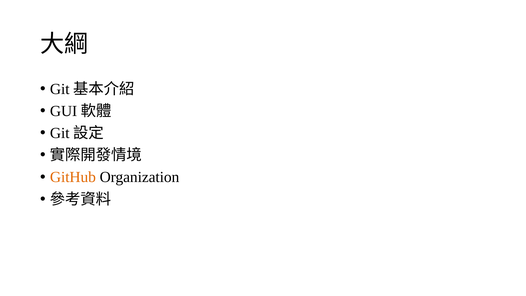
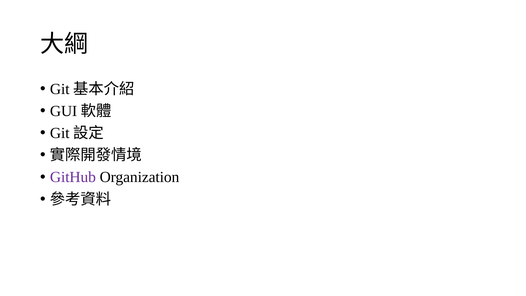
GitHub colour: orange -> purple (73, 177)
